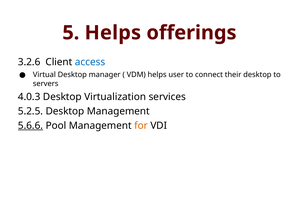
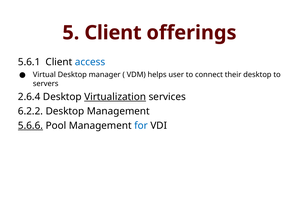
5 Helps: Helps -> Client (113, 33)
3.2.6: 3.2.6 -> 5.6.1 (29, 62)
4.0.3: 4.0.3 -> 2.6.4 (29, 97)
Virtualization underline: none -> present (115, 97)
5.2.5: 5.2.5 -> 6.2.2 (30, 111)
for colour: orange -> blue (141, 126)
